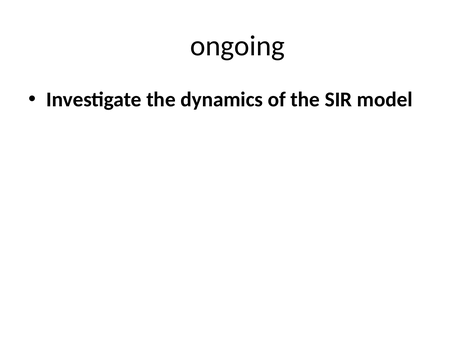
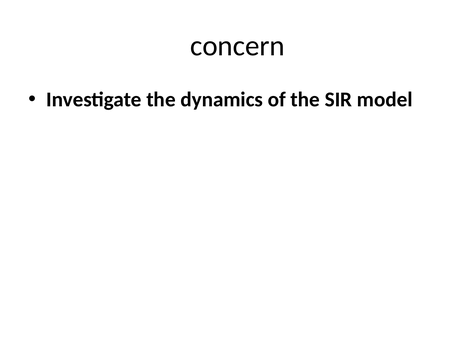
ongoing: ongoing -> concern (237, 46)
